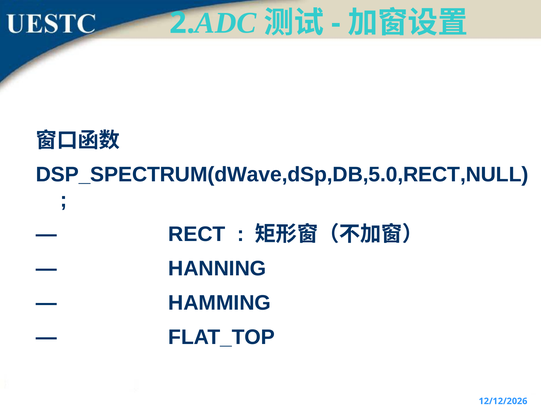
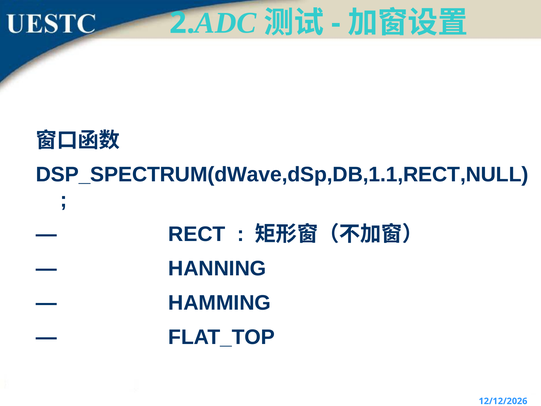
DSP_SPECTRUM(dWave,dSp,DB,5.0,RECT,NULL: DSP_SPECTRUM(dWave,dSp,DB,5.0,RECT,NULL -> DSP_SPECTRUM(dWave,dSp,DB,1.1,RECT,NULL (282, 175)
